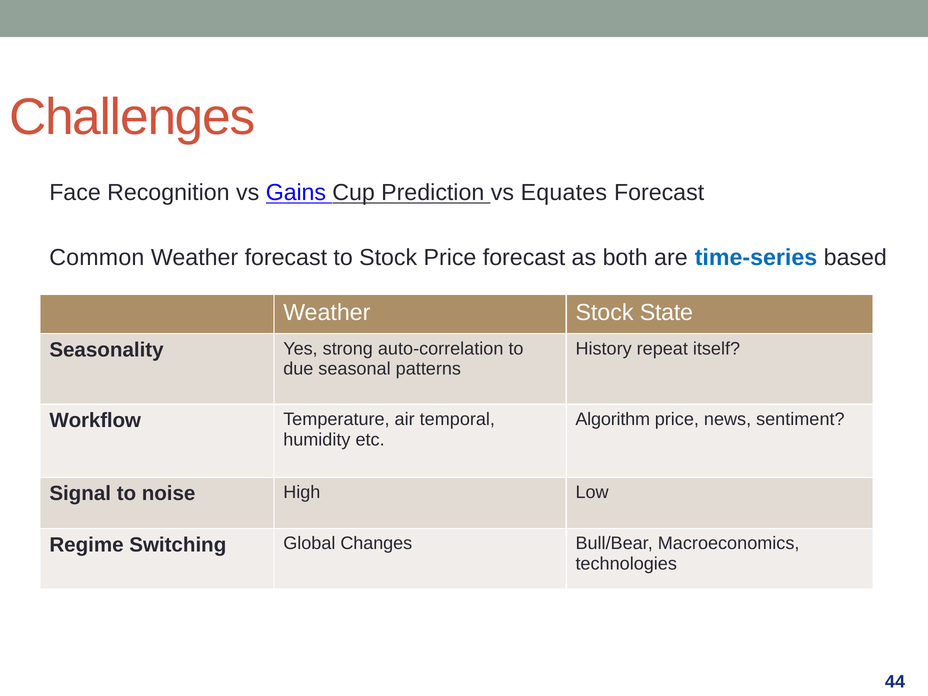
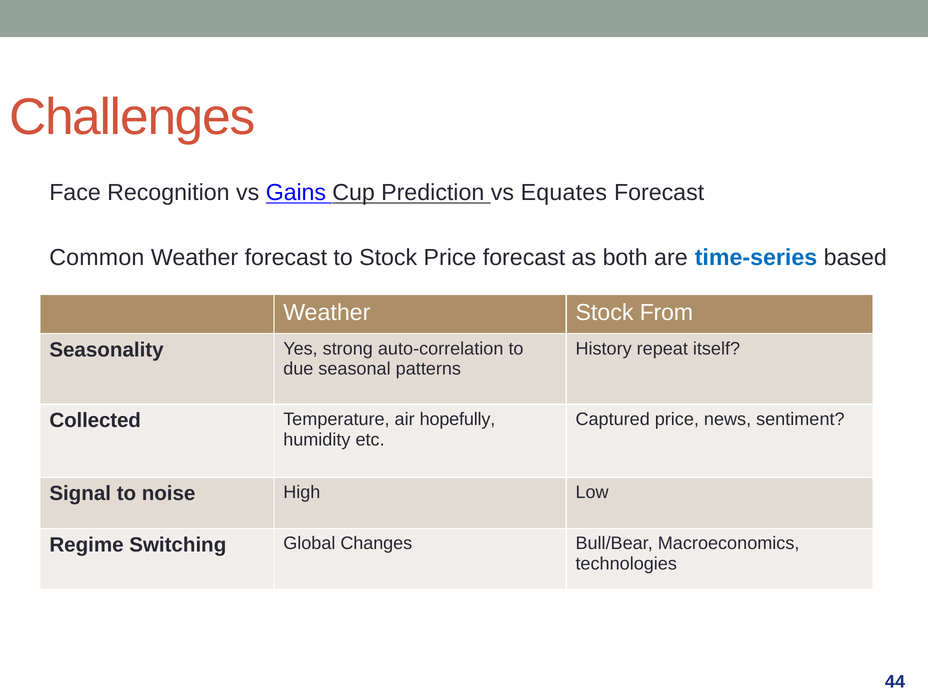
State: State -> From (666, 313)
Algorithm: Algorithm -> Captured (613, 419)
Workflow: Workflow -> Collected (95, 421)
temporal: temporal -> hopefully (457, 419)
